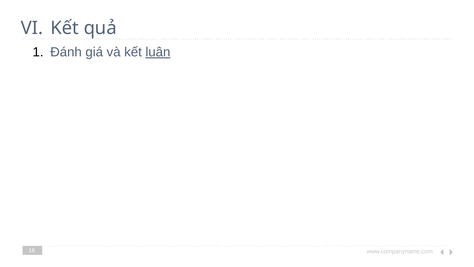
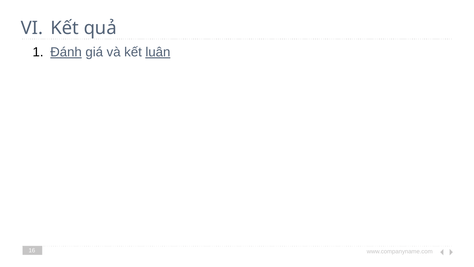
Đánh underline: none -> present (66, 52)
